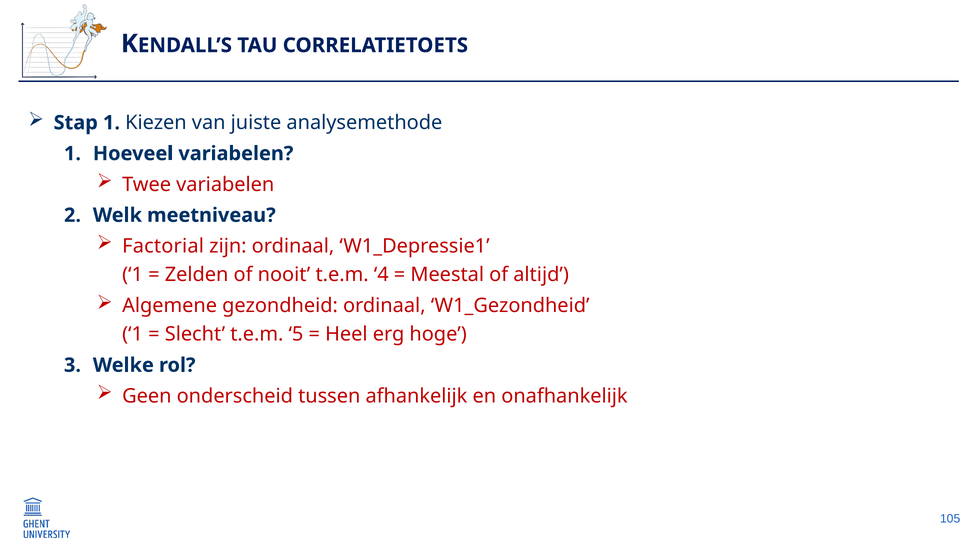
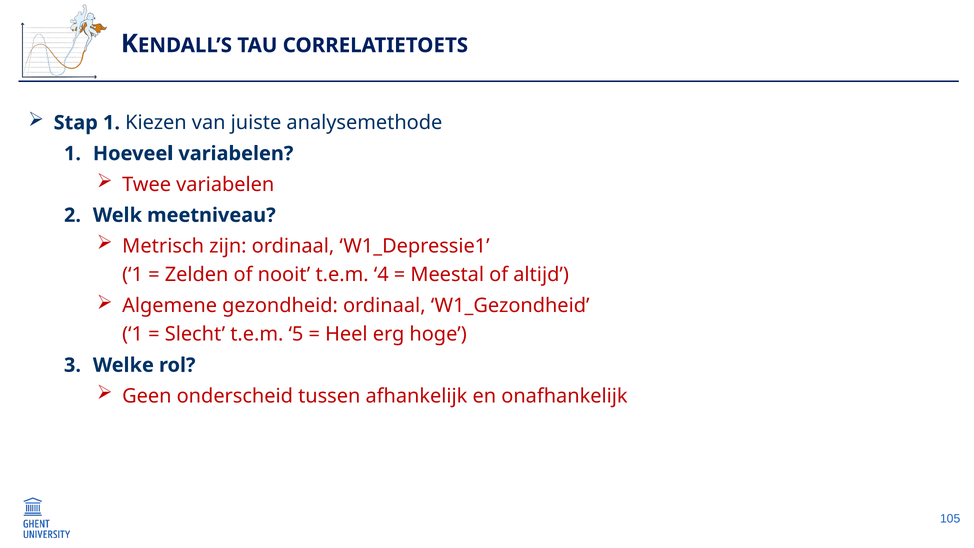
Factorial: Factorial -> Metrisch (163, 246)
